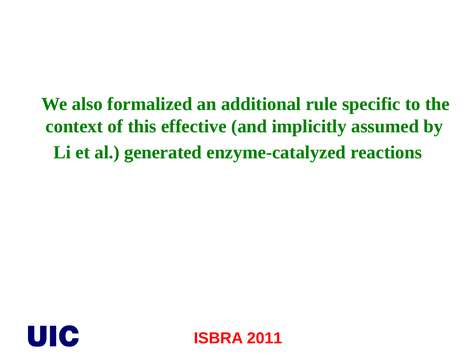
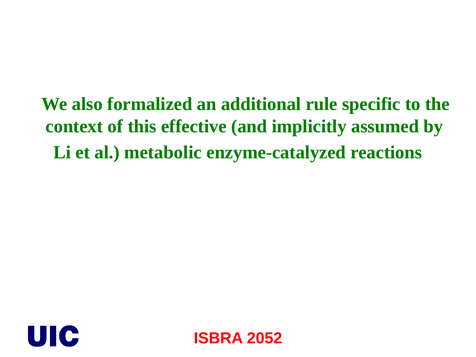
generated: generated -> metabolic (163, 152)
2011: 2011 -> 2052 (265, 338)
